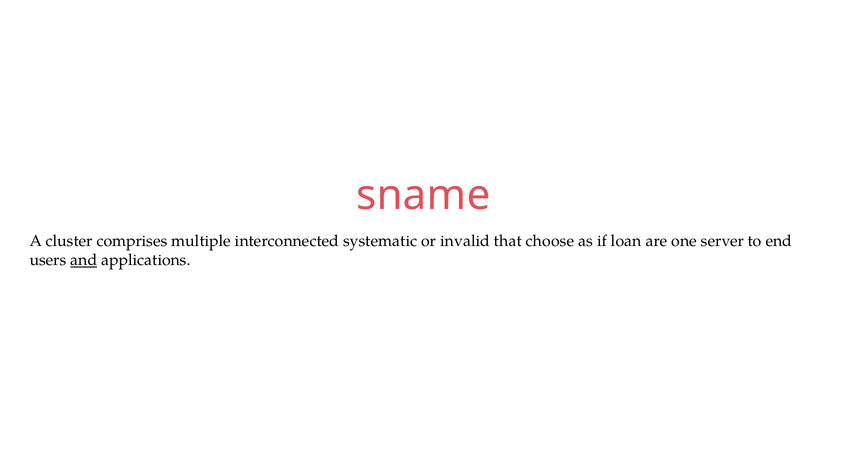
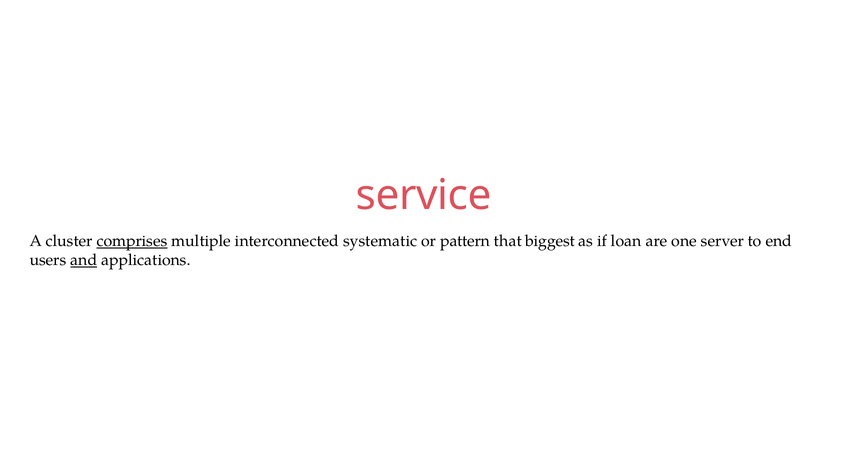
sname: sname -> service (424, 196)
comprises underline: none -> present (132, 241)
invalid: invalid -> pattern (465, 241)
choose: choose -> biggest (550, 241)
